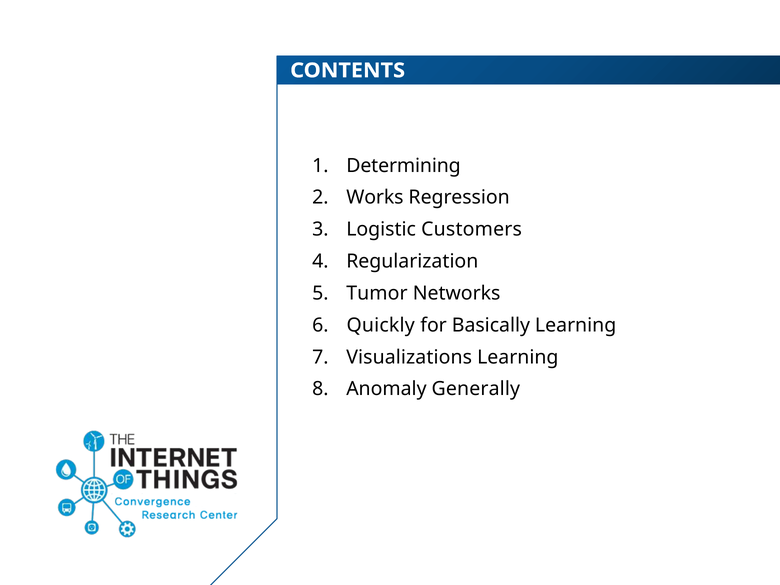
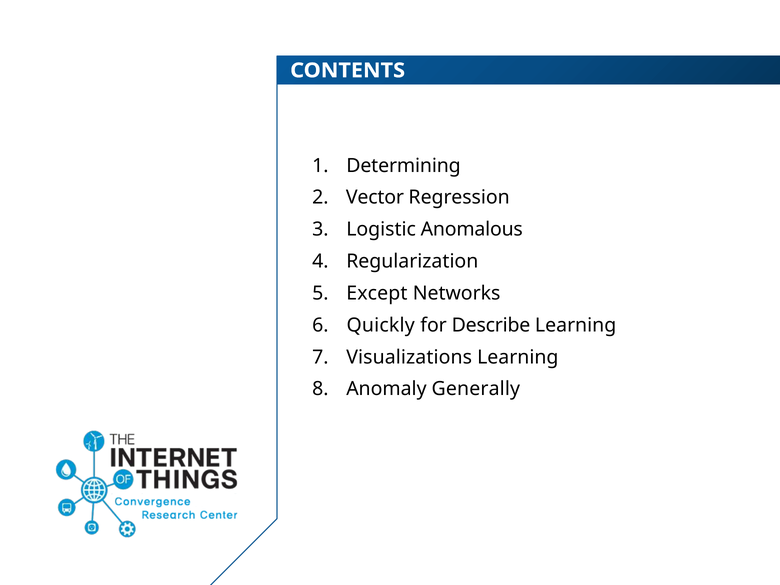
Works: Works -> Vector (375, 198)
Customers: Customers -> Anomalous (472, 229)
Tumor: Tumor -> Except (377, 293)
Basically: Basically -> Describe (491, 325)
